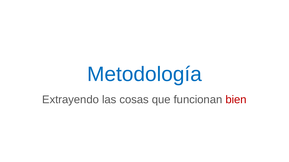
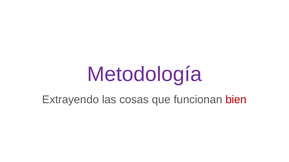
Metodología colour: blue -> purple (144, 74)
